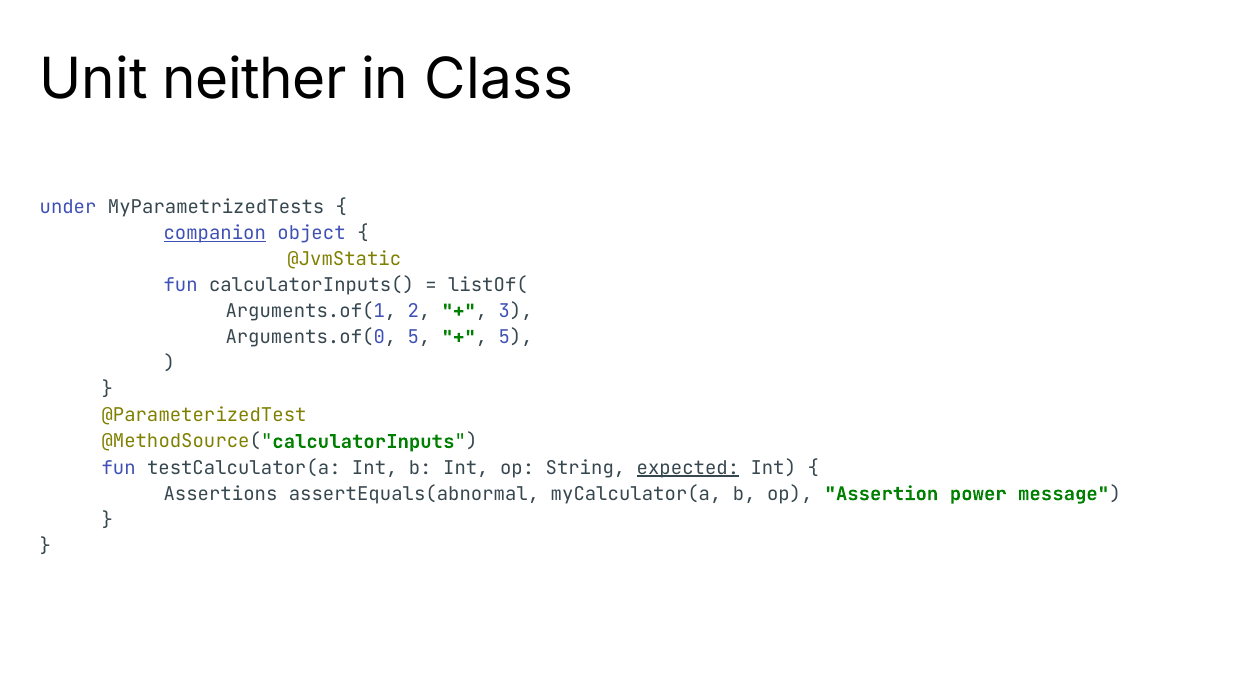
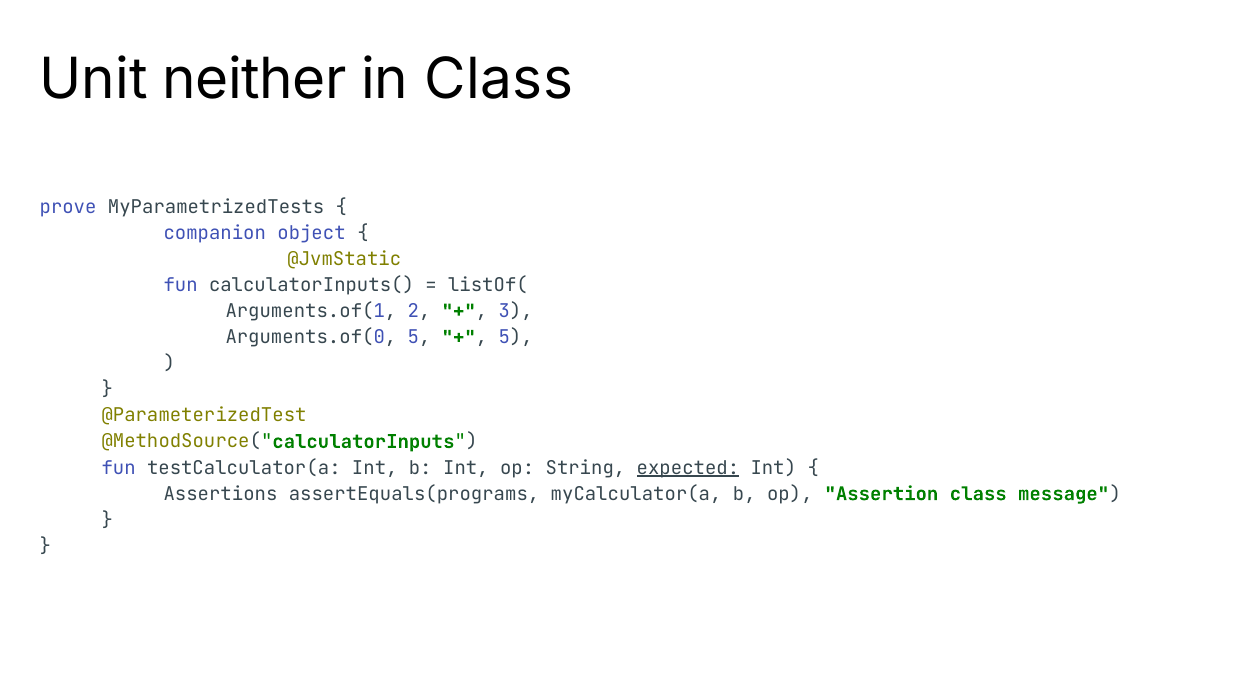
under: under -> prove (68, 207)
companion underline: present -> none (215, 233)
Assertions.assertEquals(abnormal: Assertions.assertEquals(abnormal -> Assertions.assertEquals(programs (351, 494)
Assertion power: power -> class (978, 494)
